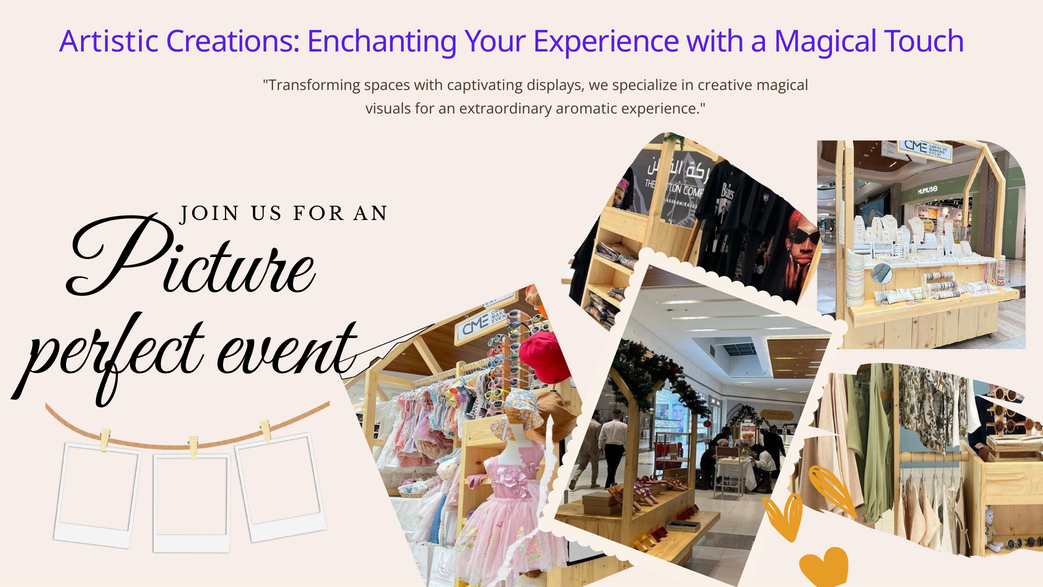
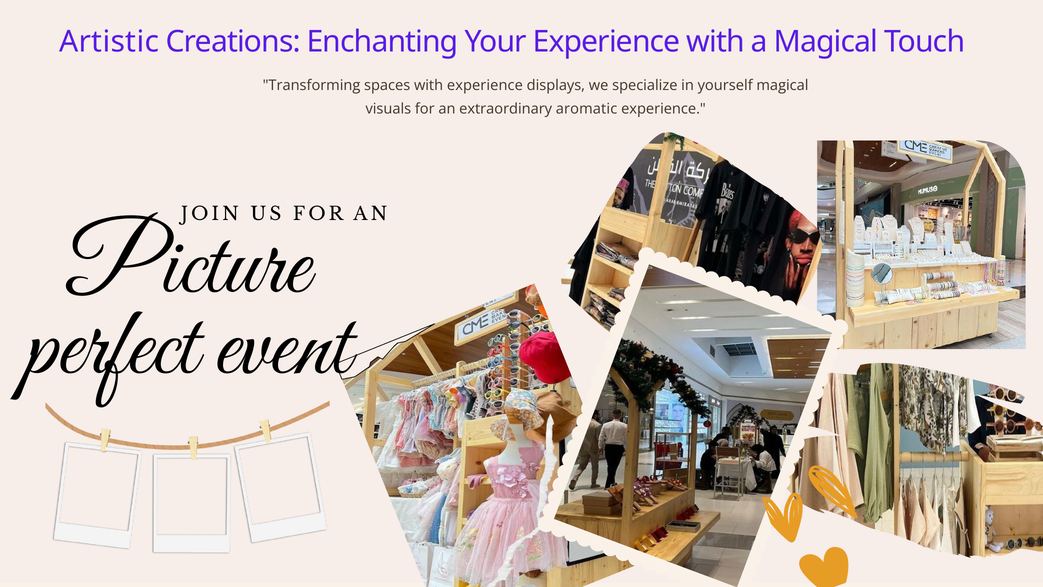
with captivating: captivating -> experience (485, 85)
creative: creative -> yourself (725, 85)
